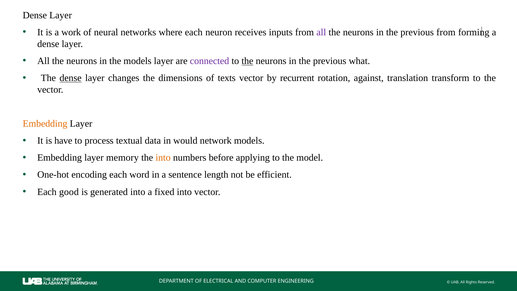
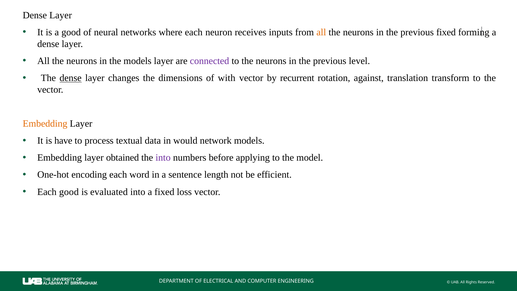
a work: work -> good (71, 32)
all colour: purple -> orange (321, 32)
previous from: from -> fixed (446, 32)
the underline: present -> none (247, 61)
what: what -> level (359, 61)
texts: texts -> with (227, 78)
memory: memory -> obtained (123, 158)
into colour: orange -> purple (163, 158)
generated: generated -> evaluated (109, 192)
fixed into: into -> loss (184, 192)
